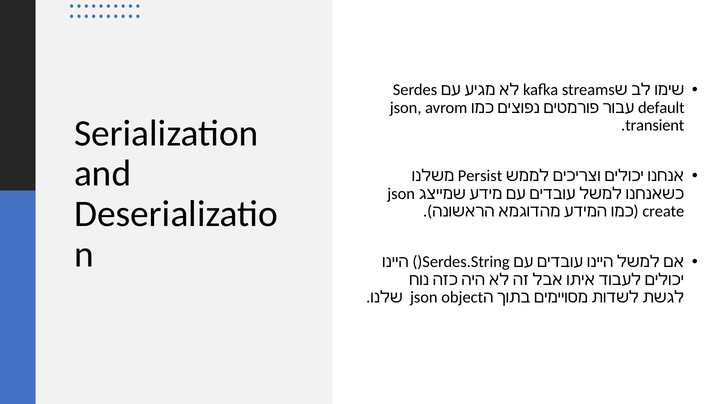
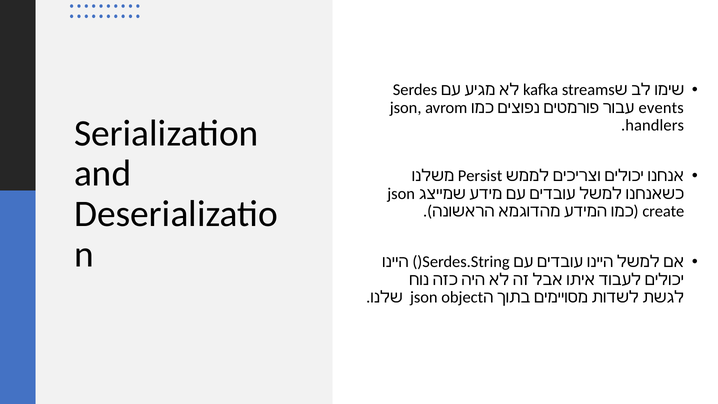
default: default -> events (661, 108)
transient: transient -> handlers (655, 125)
